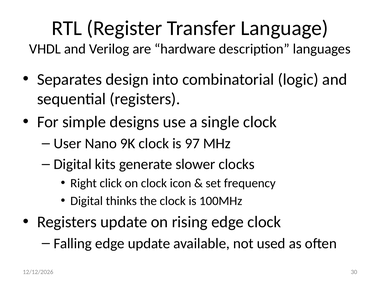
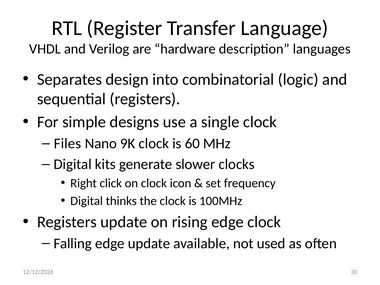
User: User -> Files (67, 144)
97: 97 -> 60 (192, 144)
